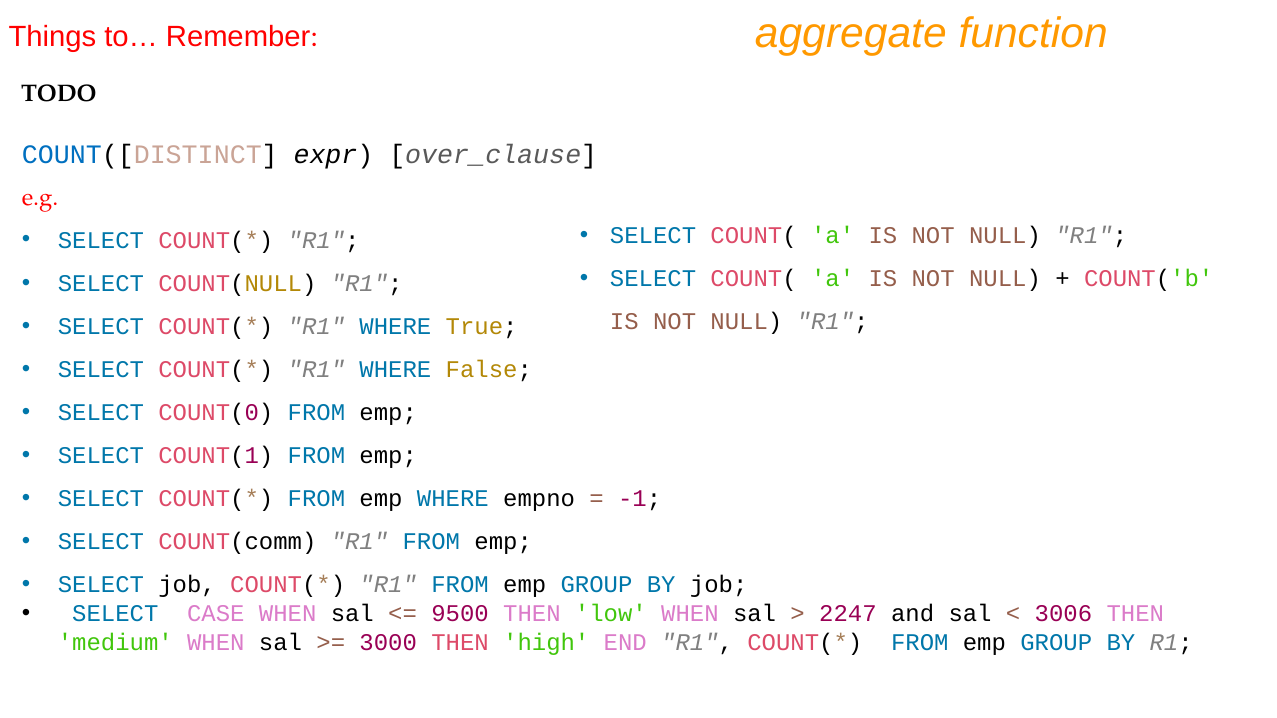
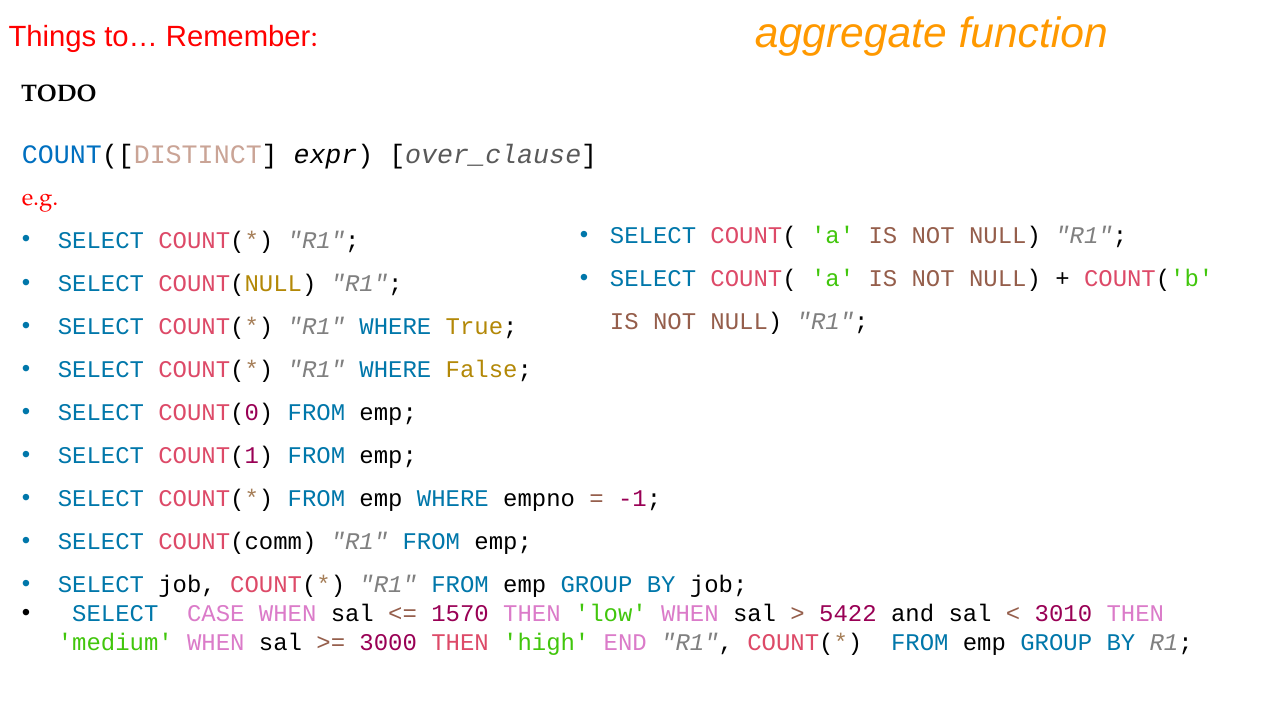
9500: 9500 -> 1570 (460, 614)
2247: 2247 -> 5422 (848, 614)
3006: 3006 -> 3010 (1063, 614)
